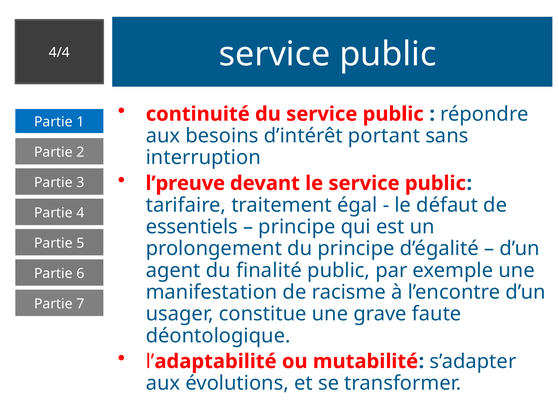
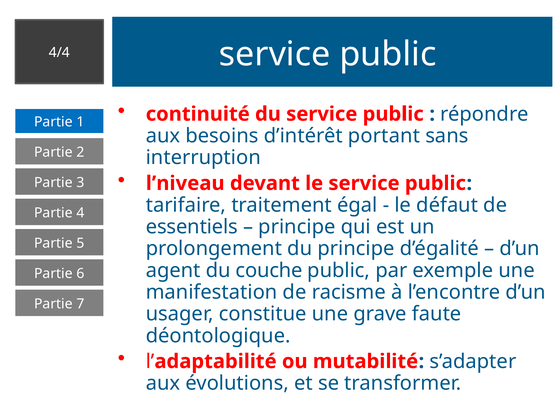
l’preuve: l’preuve -> l’niveau (185, 183)
finalité: finalité -> couche (269, 271)
